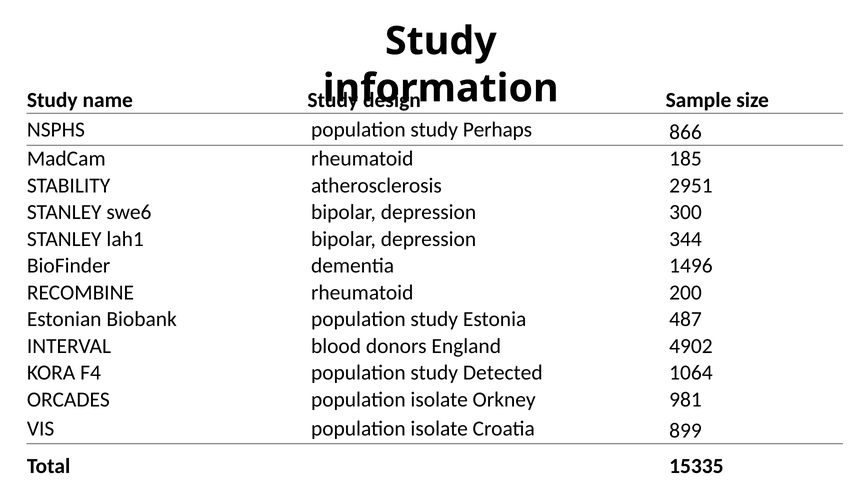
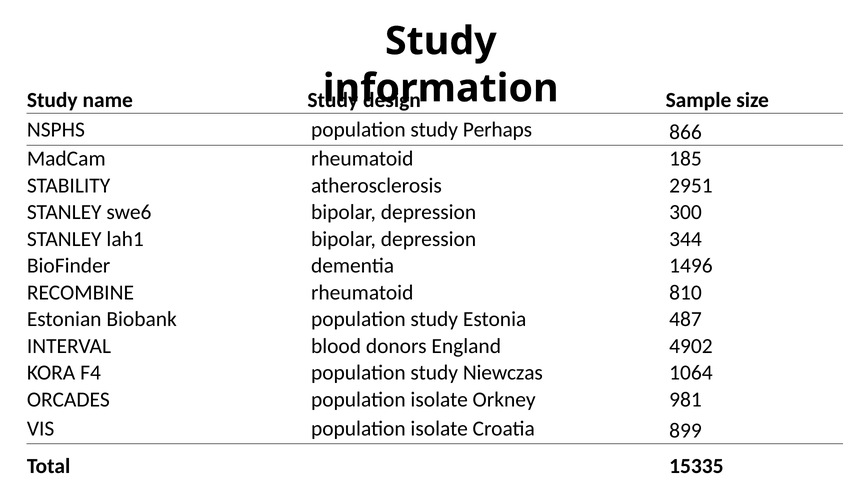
200: 200 -> 810 (686, 293)
Detected: Detected -> Niewczas (503, 373)
